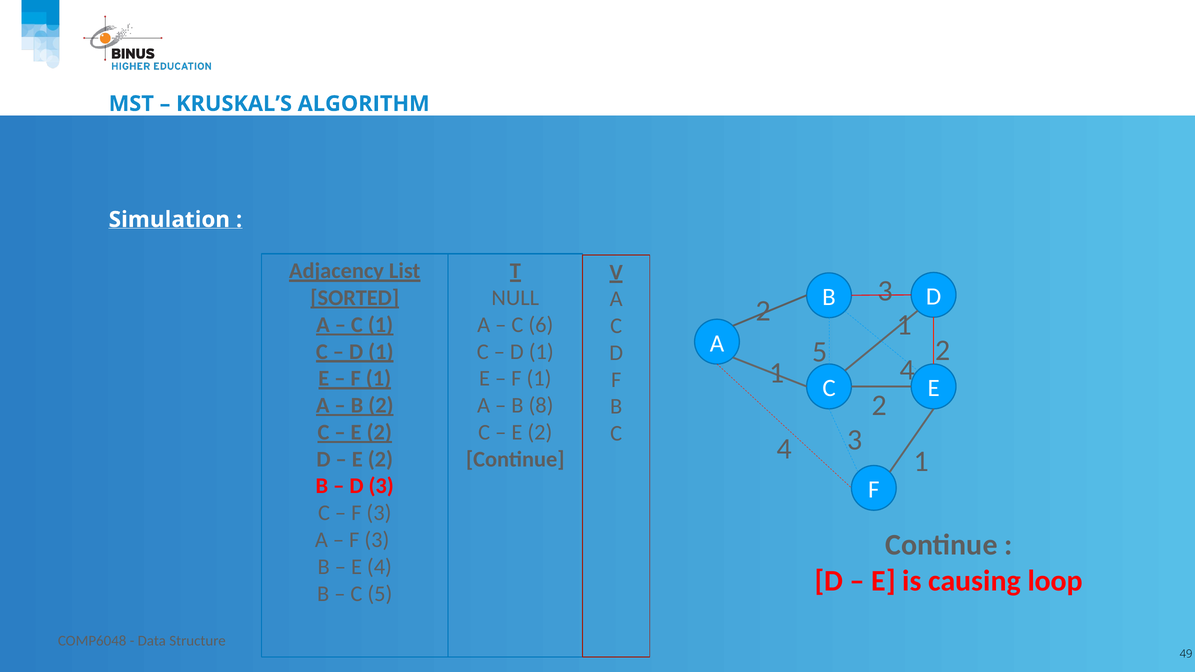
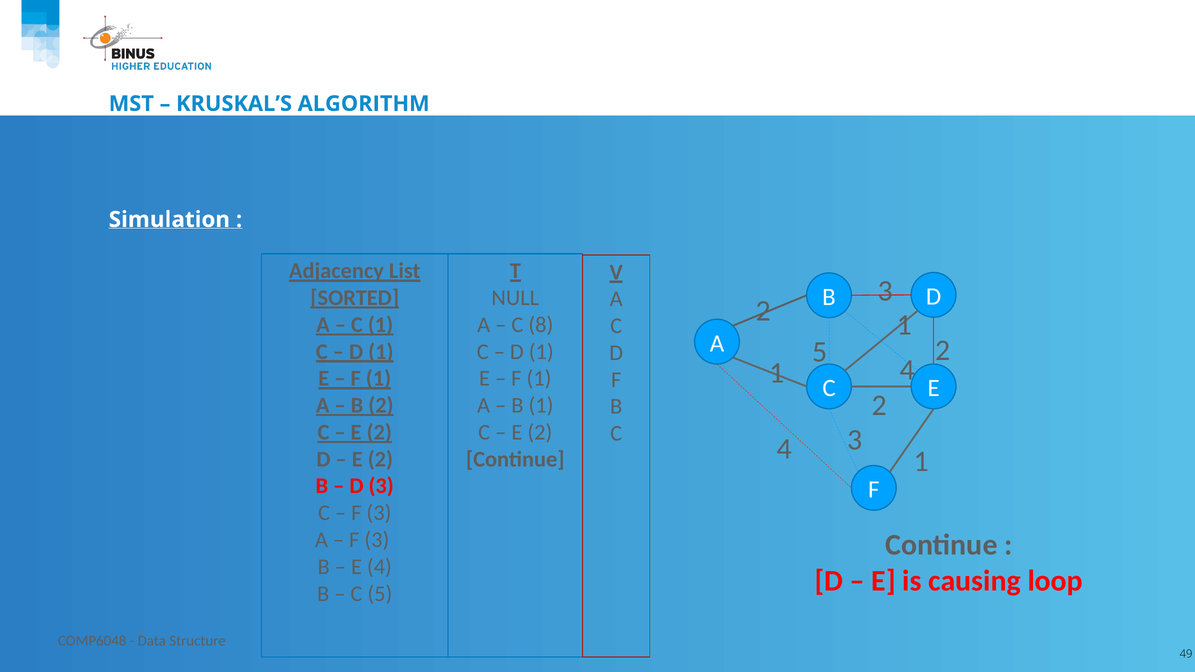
6: 6 -> 8 (541, 325)
B 8: 8 -> 1 (541, 406)
